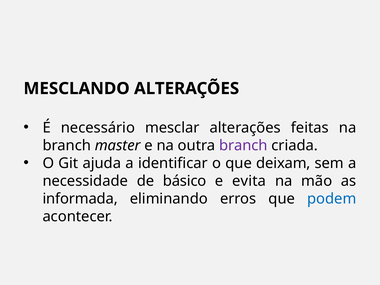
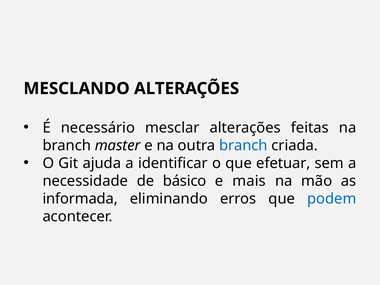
branch colour: purple -> blue (243, 145)
deixam: deixam -> efetuar (283, 163)
evita: evita -> mais (249, 181)
